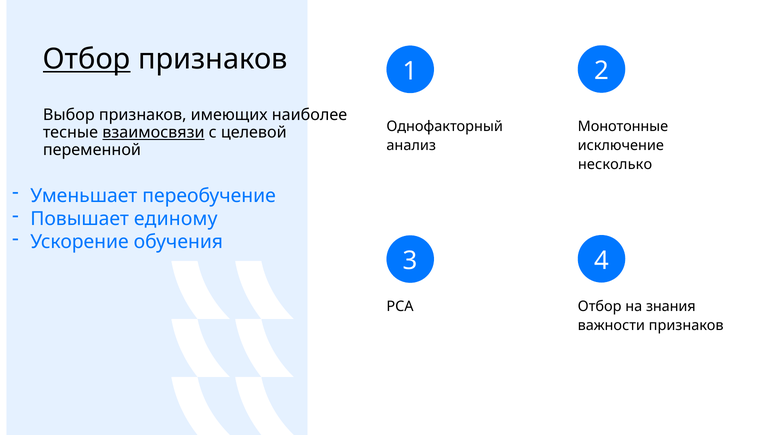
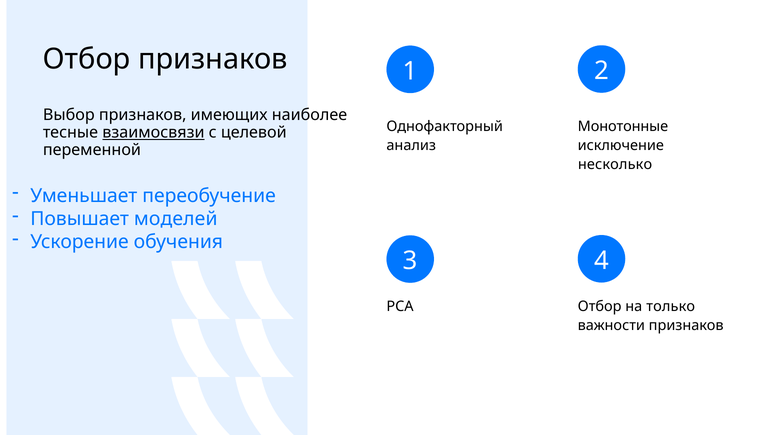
Отбор underline: present -> none (87, 59)
единому: единому -> моделей (176, 219)
знания: знания -> только (671, 306)
